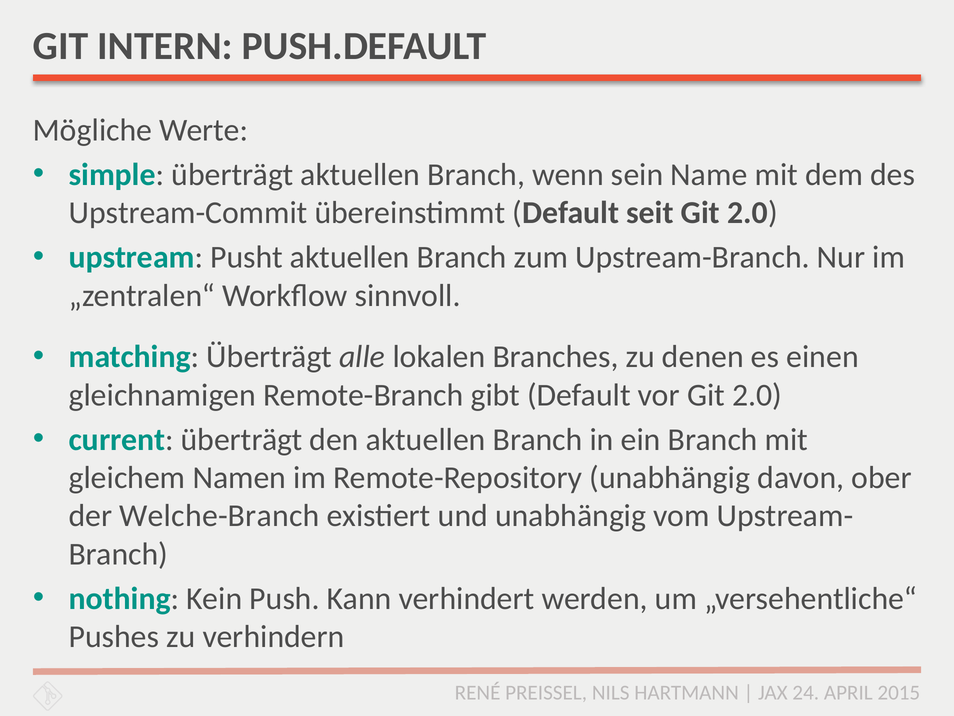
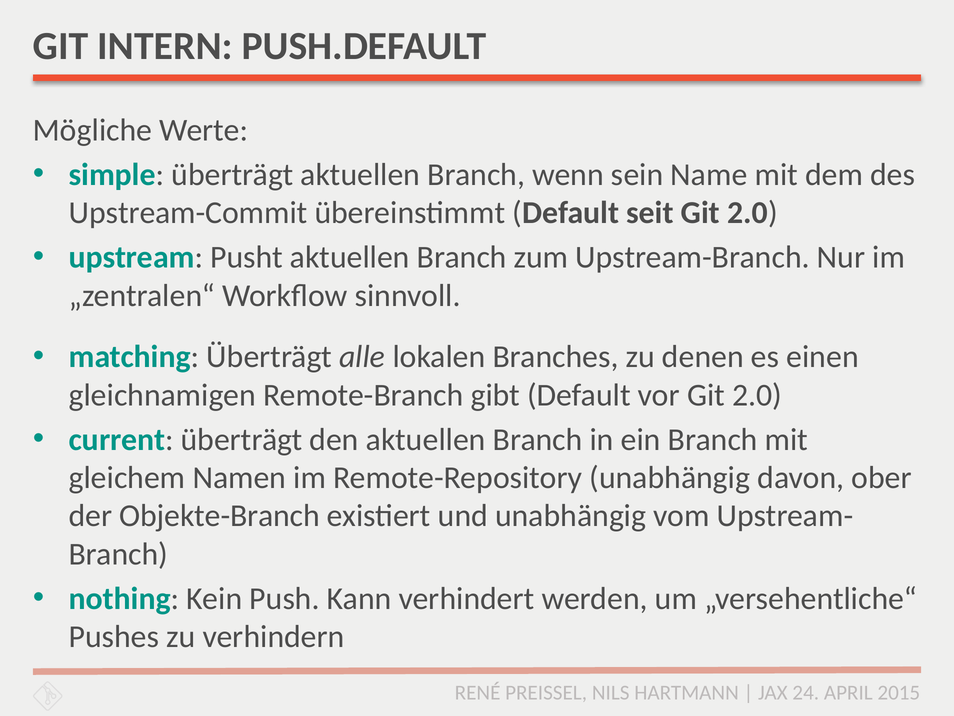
Welche-Branch: Welche-Branch -> Objekte-Branch (220, 516)
